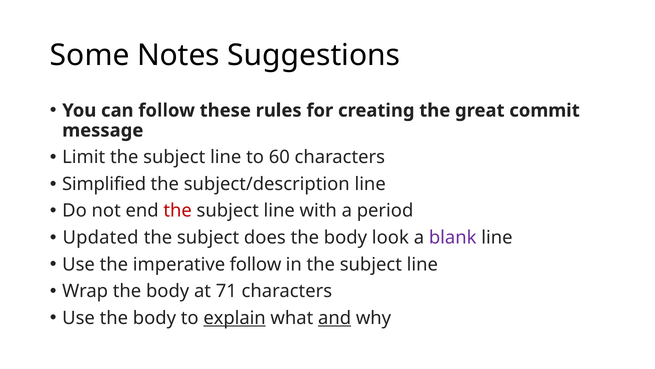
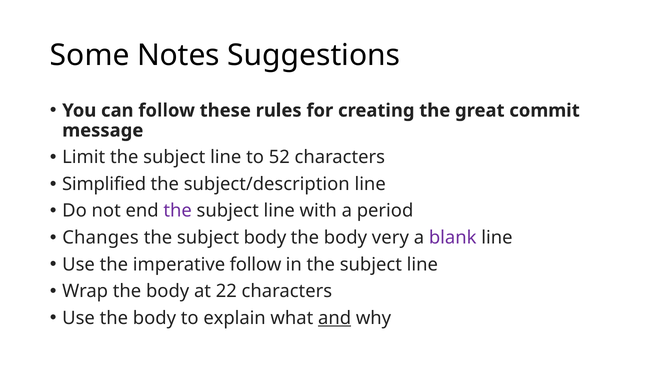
60: 60 -> 52 (279, 157)
the colour: red -> purple (178, 211)
Updated: Updated -> Changes (100, 237)
subject does: does -> body (265, 237)
look: look -> very (390, 237)
71: 71 -> 22 (226, 291)
explain underline: present -> none (235, 318)
